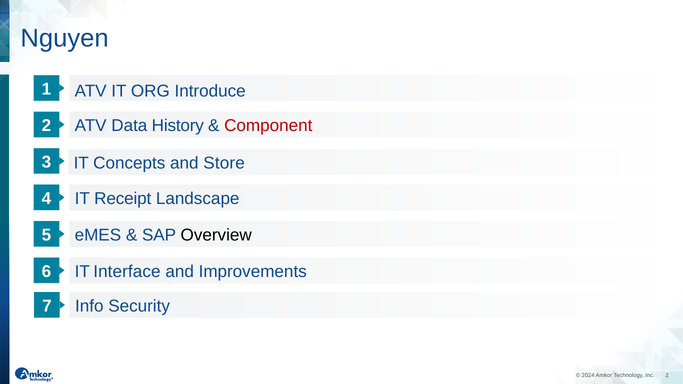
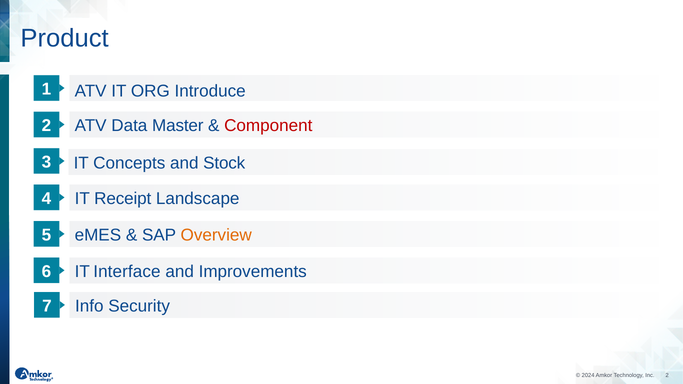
Nguyen: Nguyen -> Product (65, 38)
History: History -> Master (178, 126)
Store: Store -> Stock (224, 163)
Overview colour: black -> orange (216, 235)
